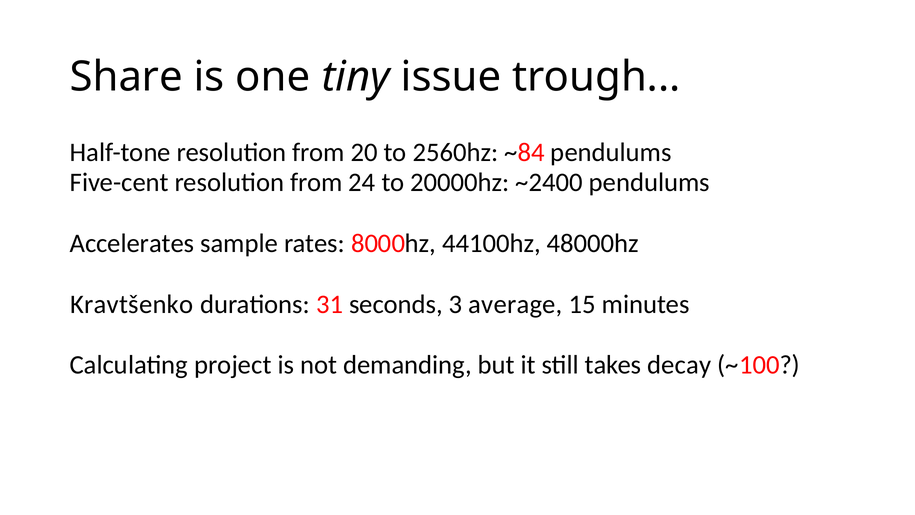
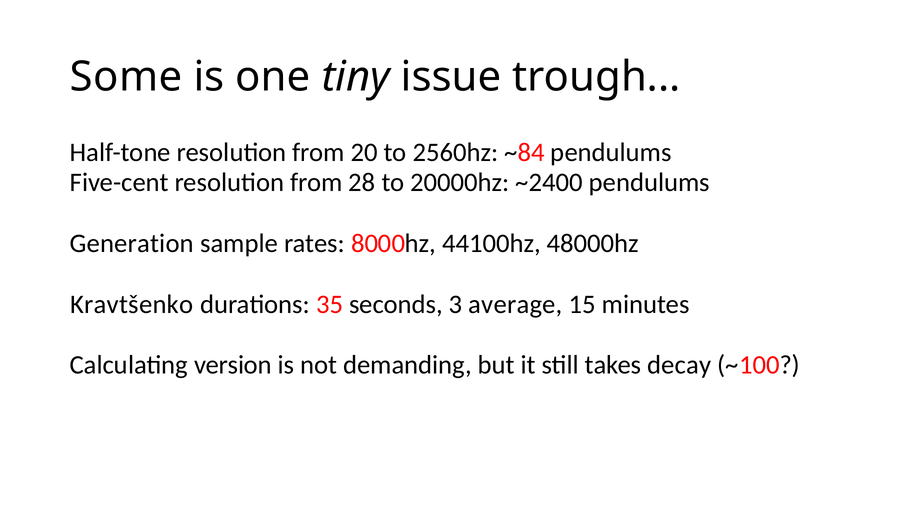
Share: Share -> Some (126, 77)
24: 24 -> 28 (362, 183)
Accelerates: Accelerates -> Generation (132, 243)
31: 31 -> 35 (330, 304)
project: project -> version (233, 365)
